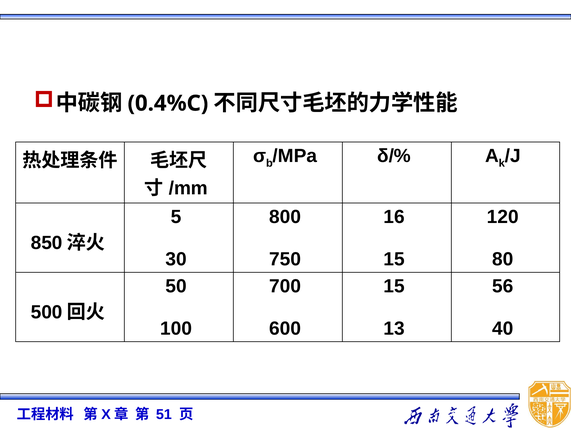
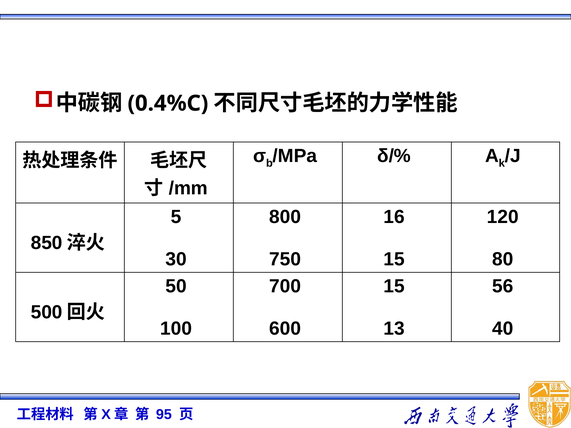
51: 51 -> 95 (164, 415)
